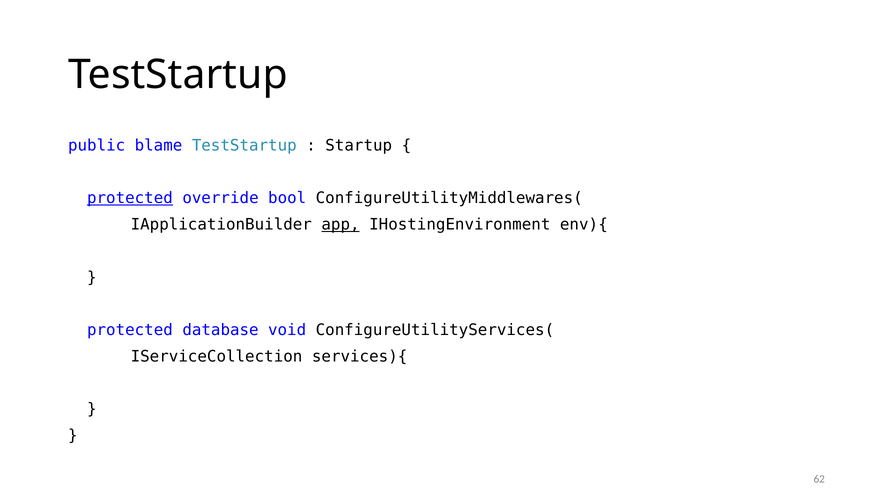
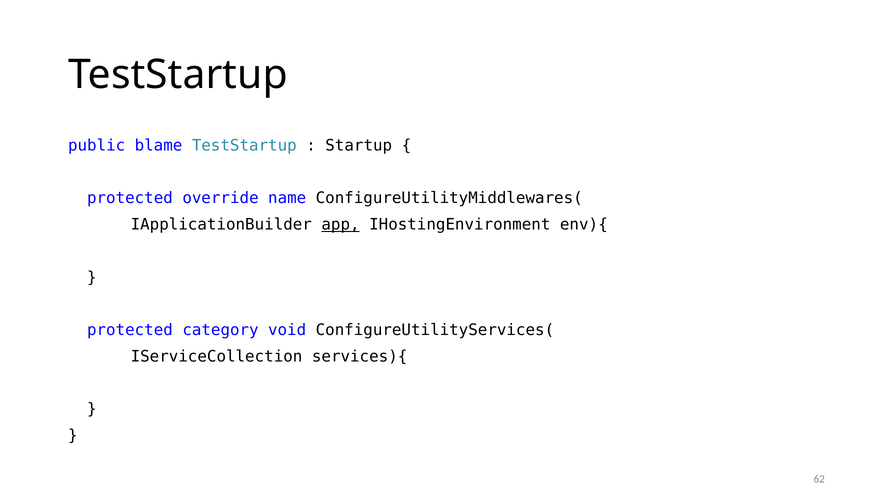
protected underline: present -> none (130, 198)
bool: bool -> name (287, 198)
database: database -> category (221, 330)
